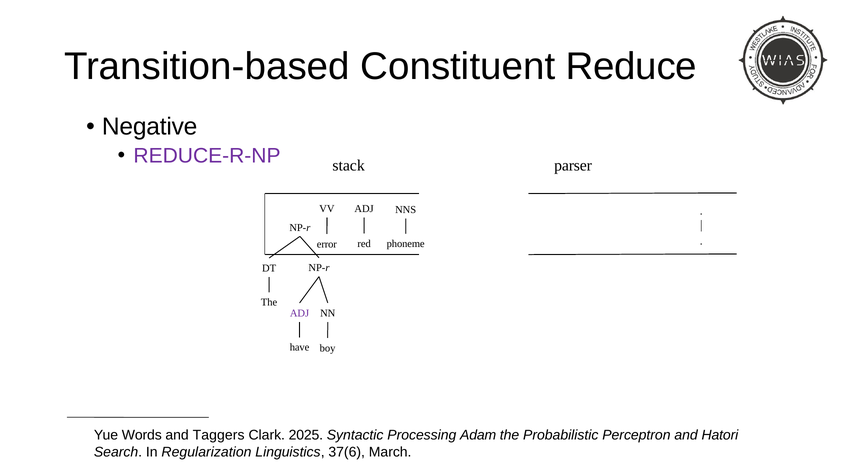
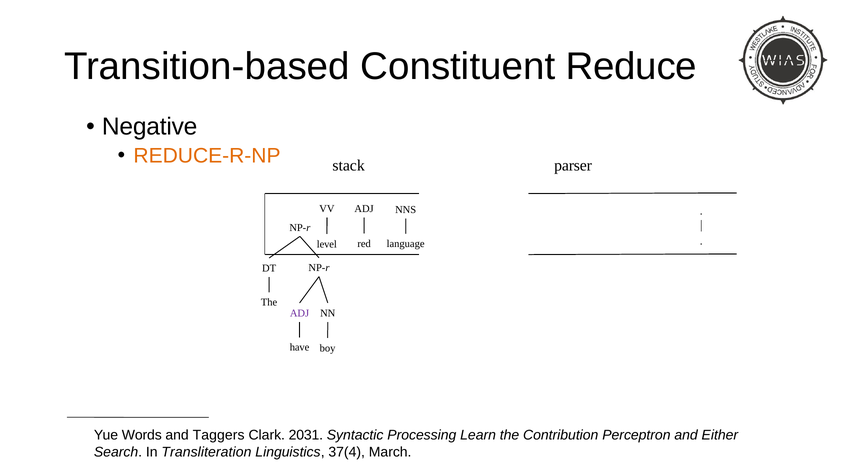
REDUCE-R-NP colour: purple -> orange (207, 156)
phoneme: phoneme -> language (406, 244)
error: error -> level (327, 244)
2025: 2025 -> 2031 (306, 435)
Adam: Adam -> Learn (478, 435)
Probabilistic: Probabilistic -> Contribution (561, 435)
Hatori: Hatori -> Either (720, 435)
Regularization: Regularization -> Transliteration (206, 452)
37(6: 37(6 -> 37(4 (347, 452)
